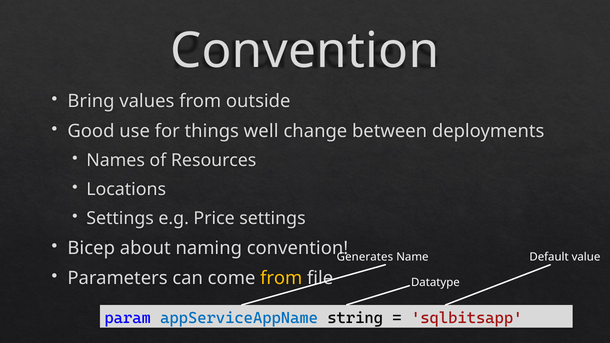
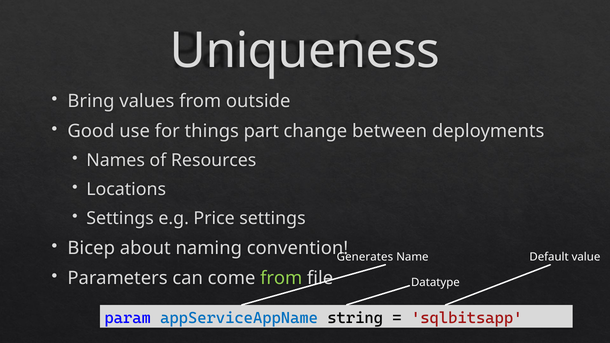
Convention: Convention -> Uniqueness (305, 51)
well: well -> part (261, 131)
from colour: yellow -> light green (281, 278)
